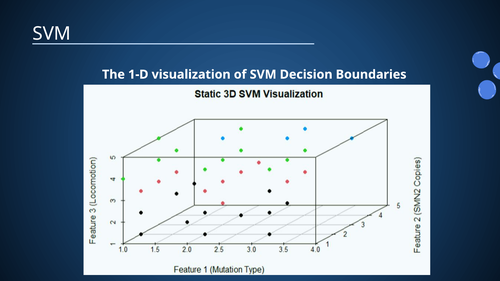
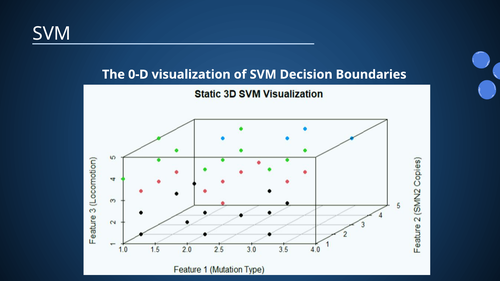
1-D: 1-D -> 0-D (138, 75)
